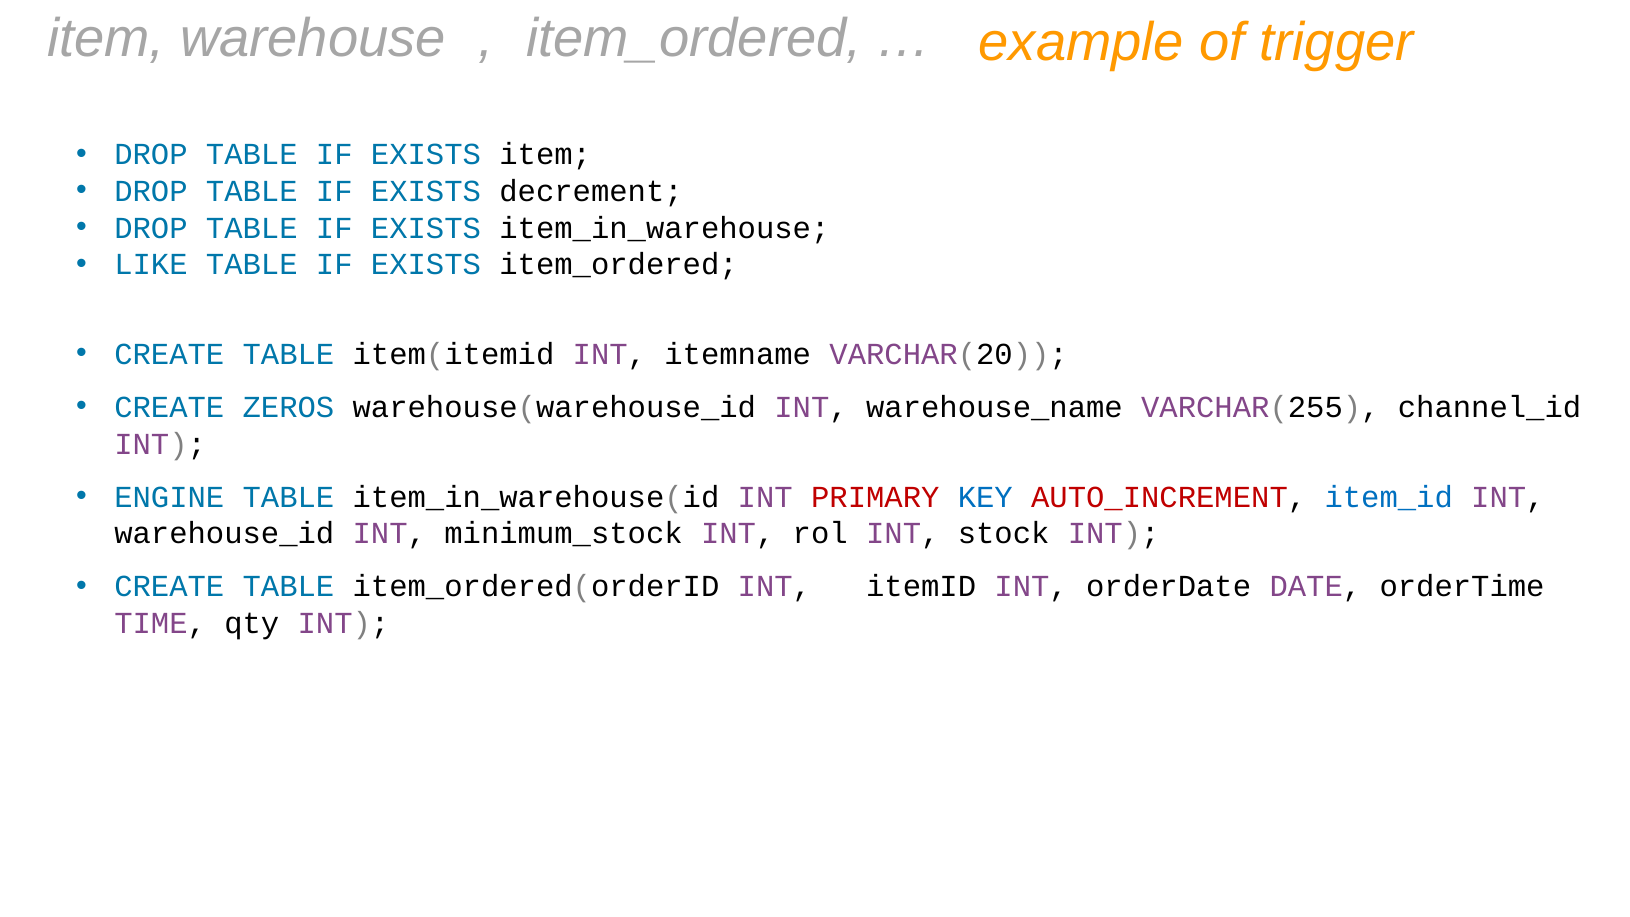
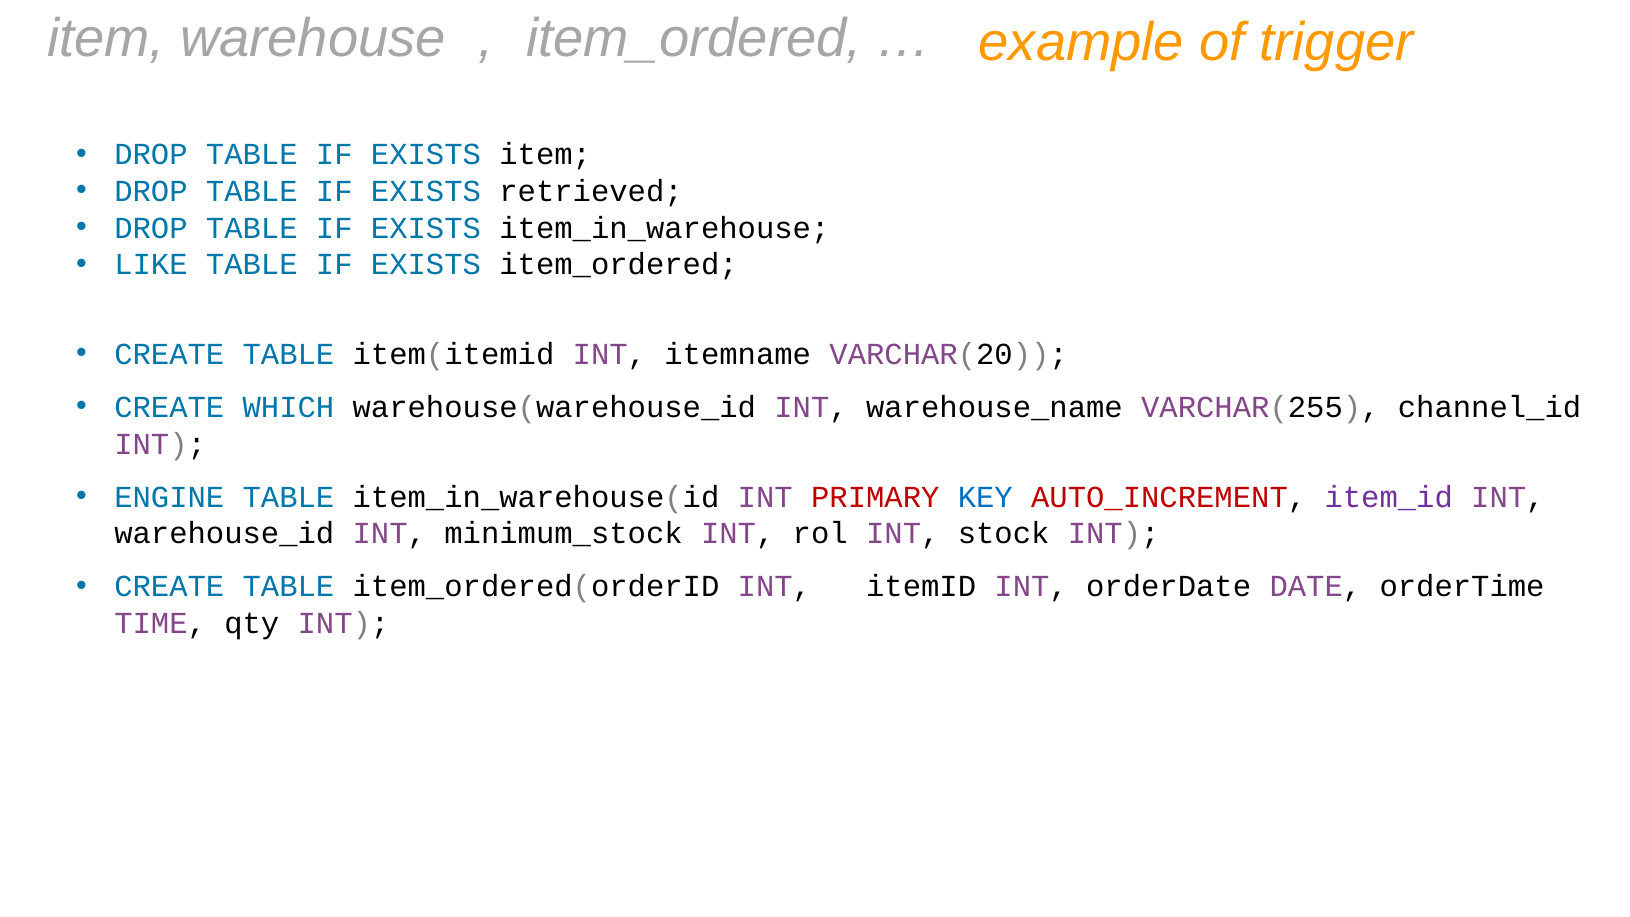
decrement: decrement -> retrieved (591, 191)
ZEROS: ZEROS -> WHICH (288, 407)
item_id colour: blue -> purple (1389, 497)
